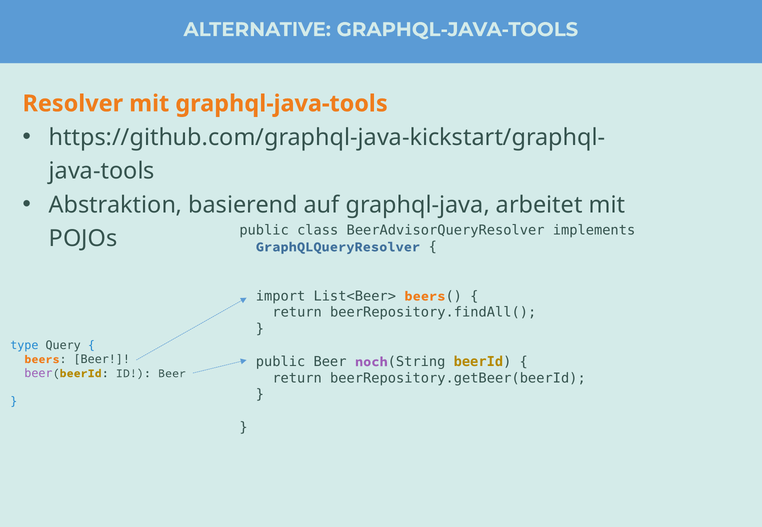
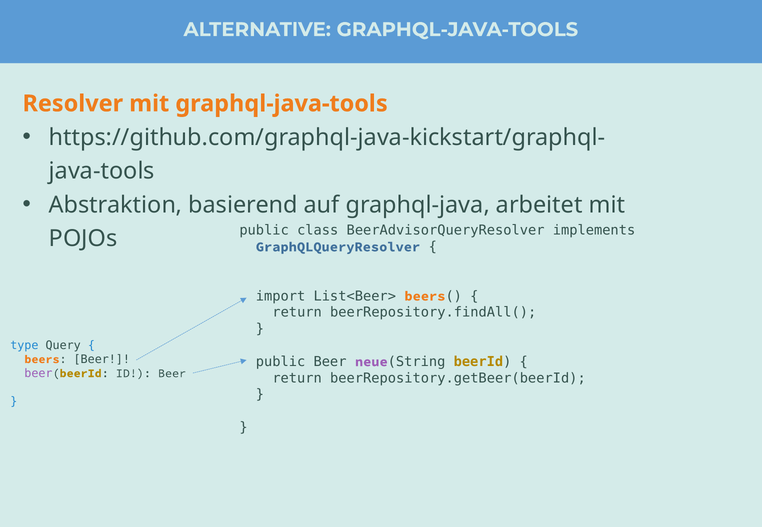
noch: noch -> neue (371, 362)
